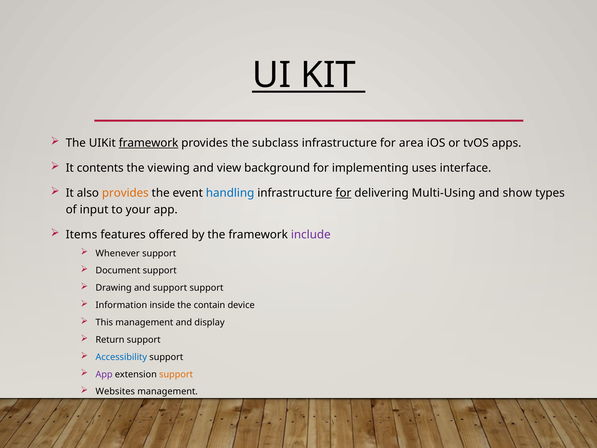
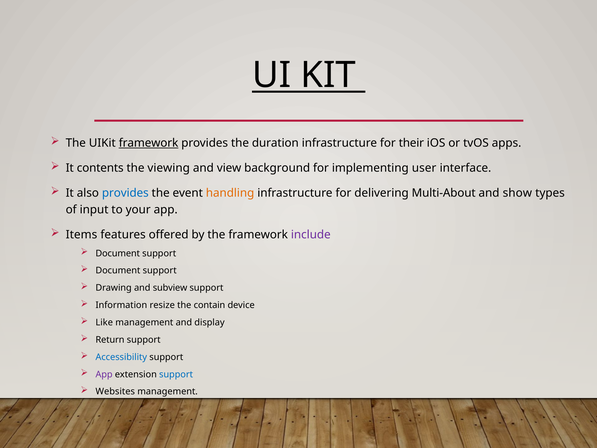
subclass: subclass -> duration (275, 143)
area: area -> their (411, 143)
uses: uses -> user (424, 168)
provides colour: orange -> blue (125, 193)
handling colour: blue -> orange (230, 193)
for underline: present -> none (343, 193)
Multi-Using: Multi-Using -> Multi-About (444, 193)
Whenever: Whenever -> Document (118, 253)
and support: support -> subview (170, 288)
inside: inside -> resize (162, 305)
This: This -> Like (104, 322)
support colour: orange -> blue (176, 374)
